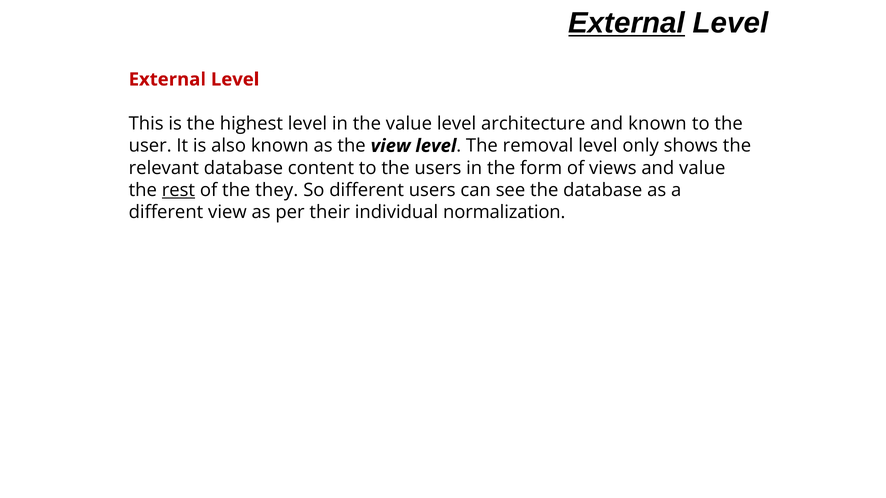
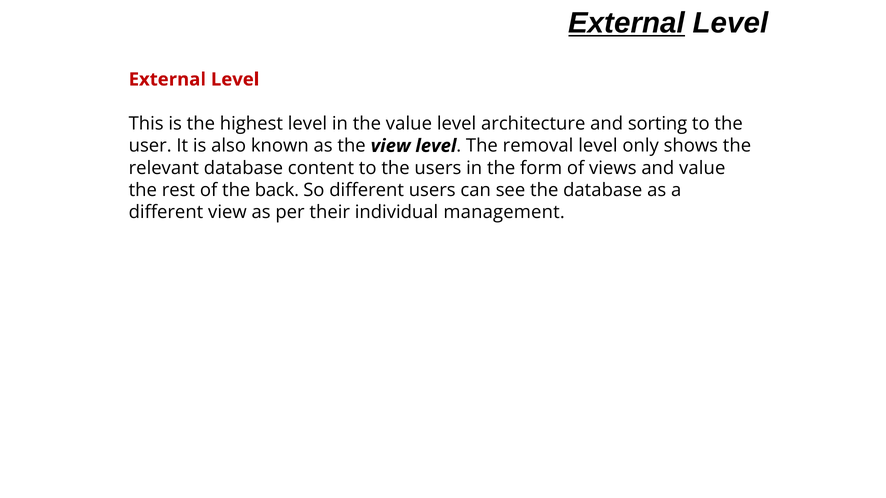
and known: known -> sorting (658, 124)
rest underline: present -> none (178, 190)
they: they -> back (277, 190)
normalization: normalization -> management (504, 212)
